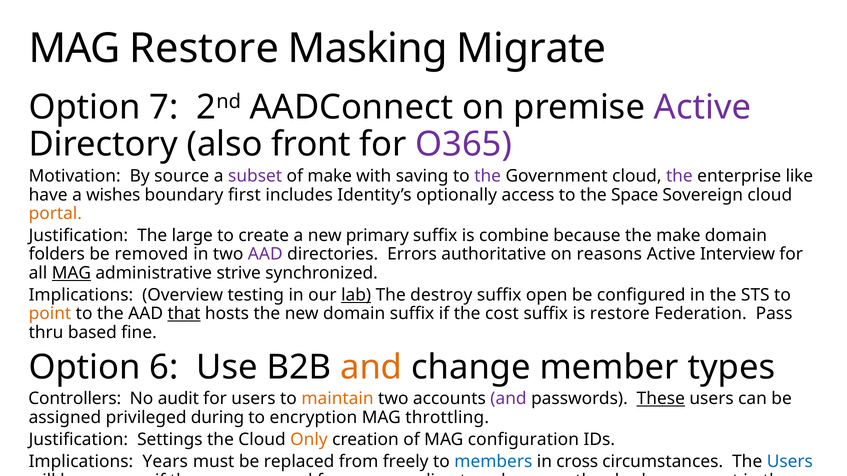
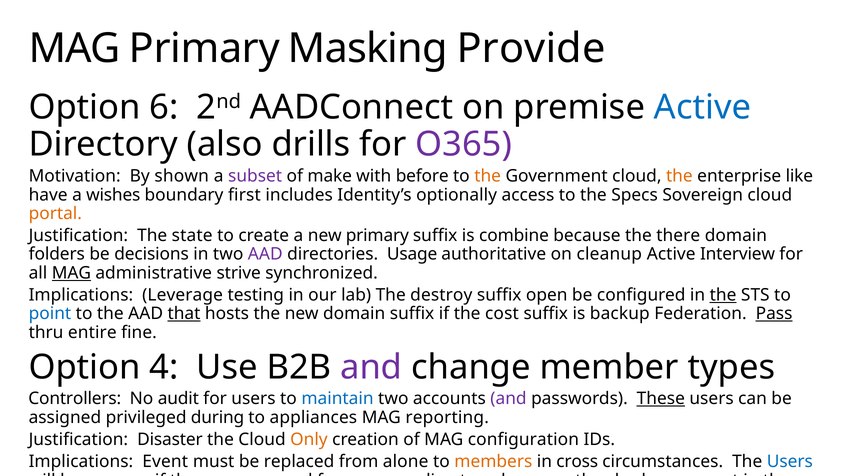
MAG Restore: Restore -> Primary (204, 49)
Migrate: Migrate -> Provide (531, 49)
7: 7 -> 6 (164, 107)
Active colour: purple -> blue (703, 107)
front: front -> drills (311, 145)
By source: source -> shown (182, 176)
saving: saving -> before (422, 176)
the colour: purple -> orange (488, 176)
the colour: purple -> orange (679, 176)
Space: Space -> Specs (635, 195)
large: large -> state (192, 236)
the make: make -> there (678, 236)
be removed: removed -> decisions (152, 254)
Errors: Errors -> Usage (412, 254)
reasons: reasons -> cleanup (609, 254)
Overview: Overview -> Leverage (183, 295)
lab underline: present -> none (356, 295)
the underline: none -> present (723, 295)
point colour: orange -> blue (50, 314)
is restore: restore -> backup (620, 314)
Pass underline: none -> present (774, 314)
based: based -> entire (92, 333)
6: 6 -> 4 (164, 367)
and colour: orange -> purple (371, 367)
maintain colour: orange -> blue (338, 399)
encryption: encryption -> appliances (313, 418)
throttling: throttling -> reporting (447, 418)
Settings: Settings -> Disaster (170, 440)
Years: Years -> Event (165, 462)
freely: freely -> alone (406, 462)
members colour: blue -> orange (493, 462)
